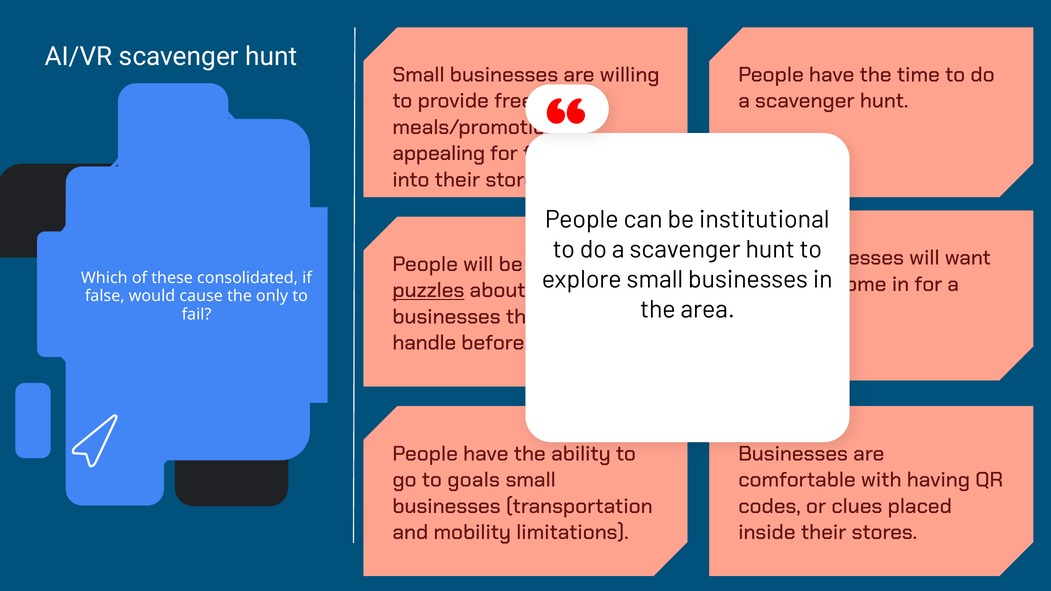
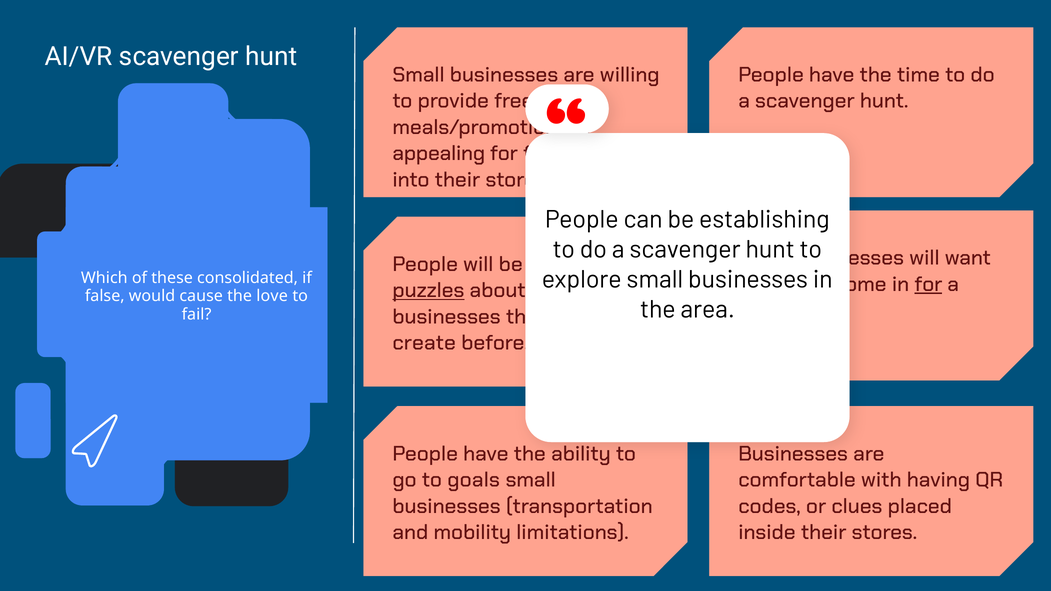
institutional: institutional -> establishing (764, 220)
for underline: none -> present (928, 284)
only: only -> love (272, 296)
handle: handle -> create (424, 343)
